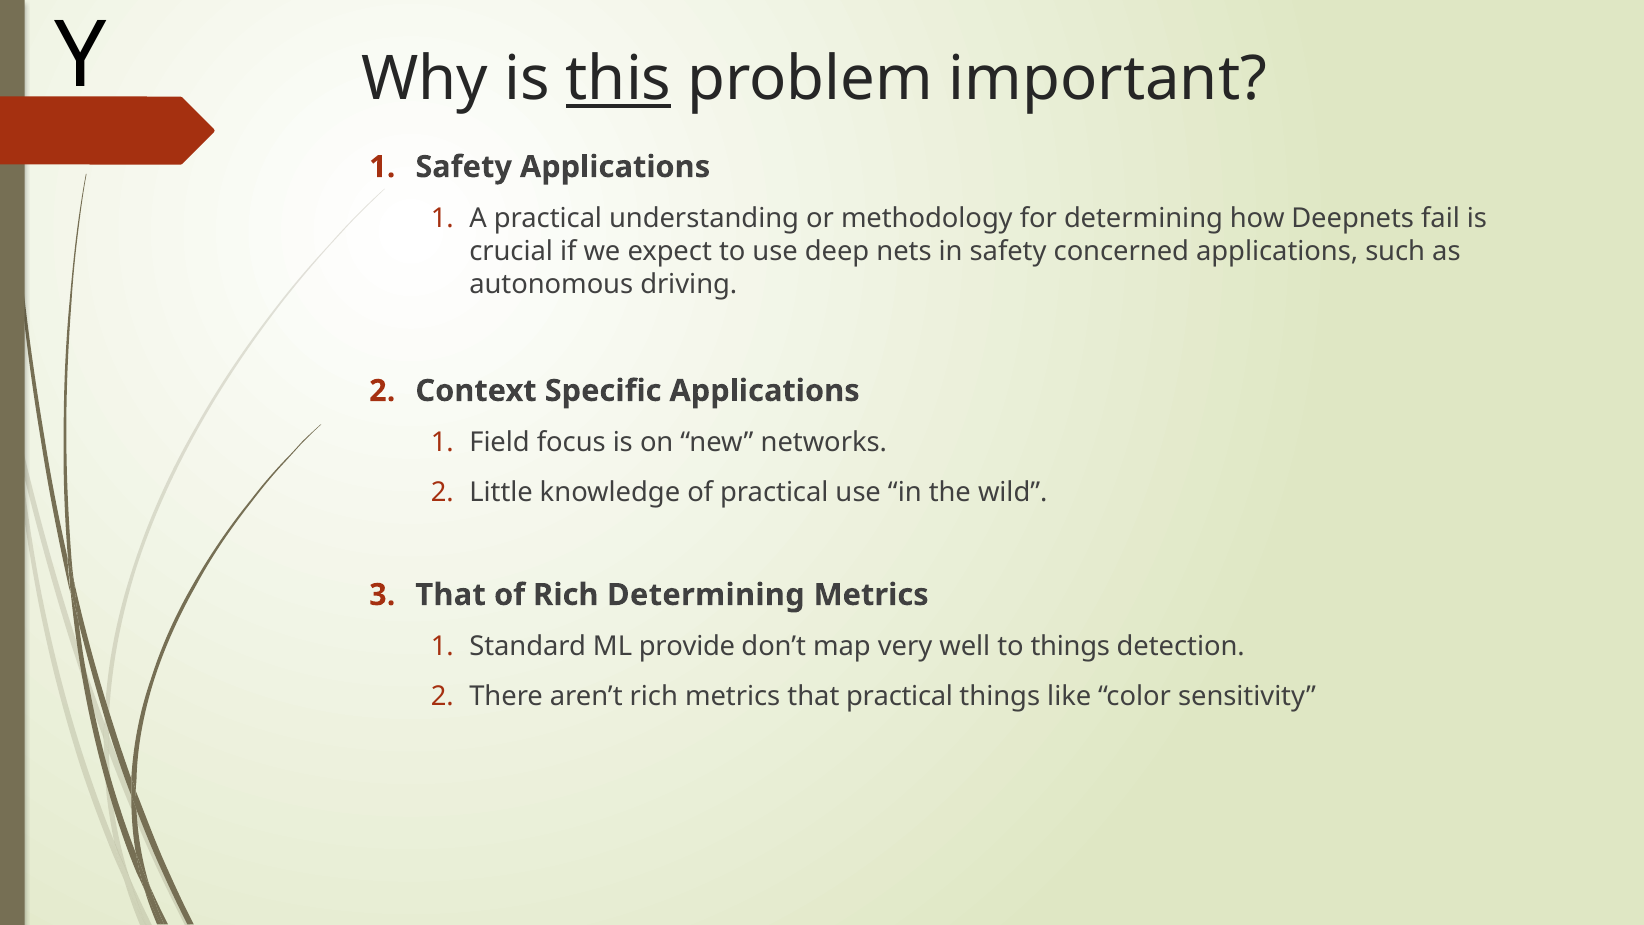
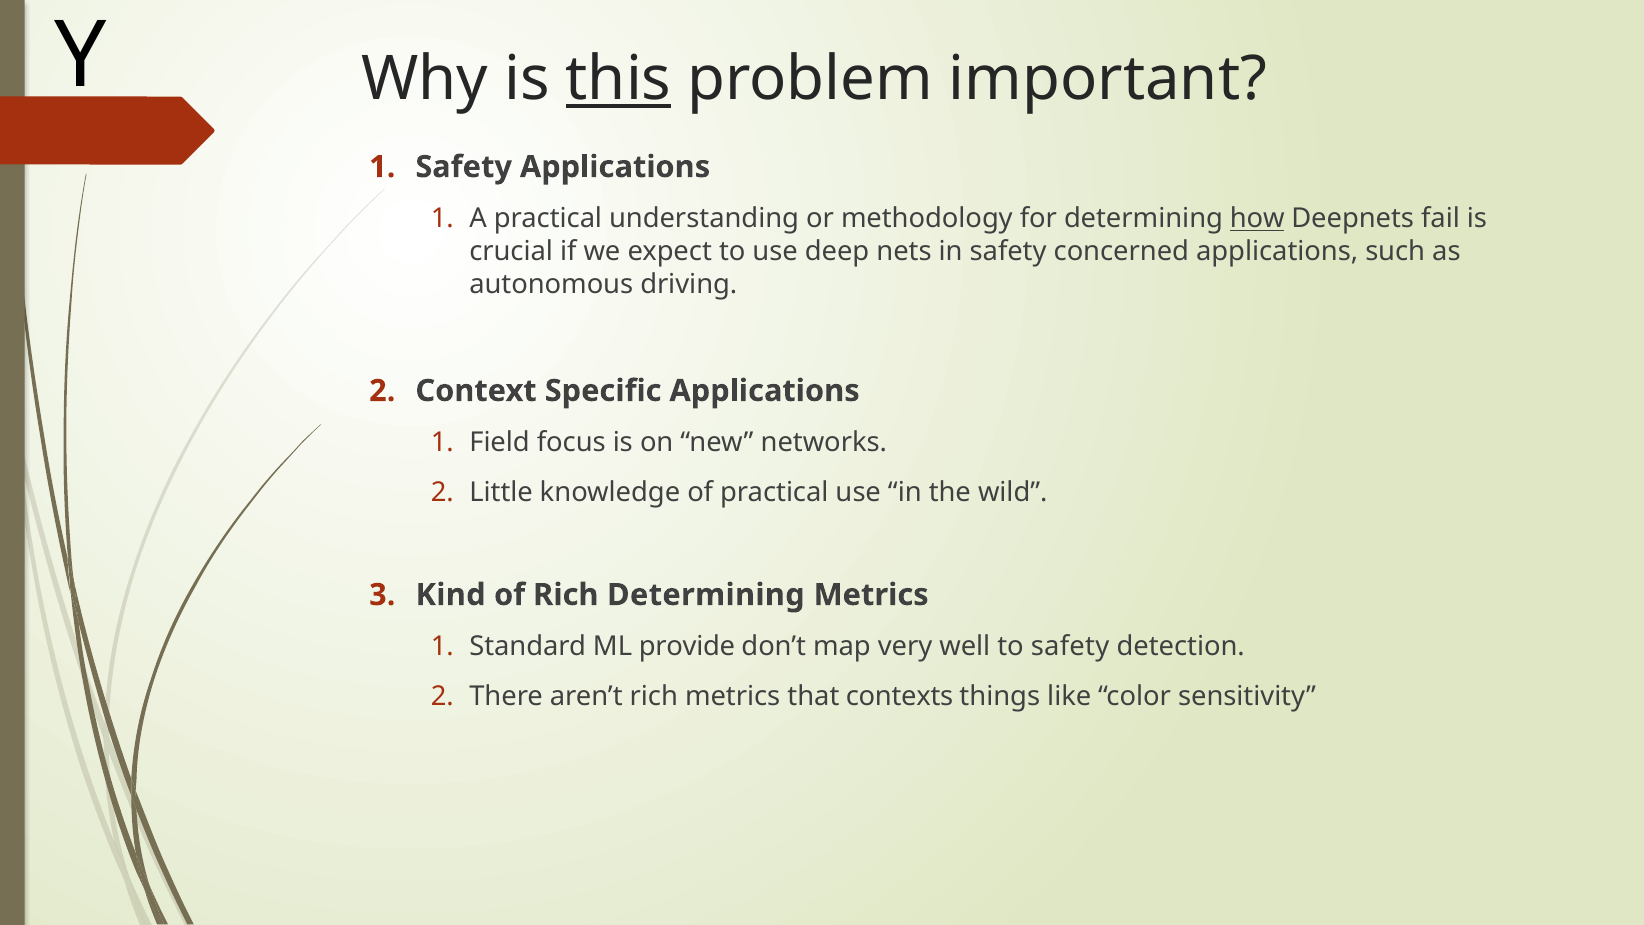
how underline: none -> present (1257, 219)
That: That -> Kind (451, 595)
to things: things -> safety (1070, 646)
that practical: practical -> contexts (900, 696)
